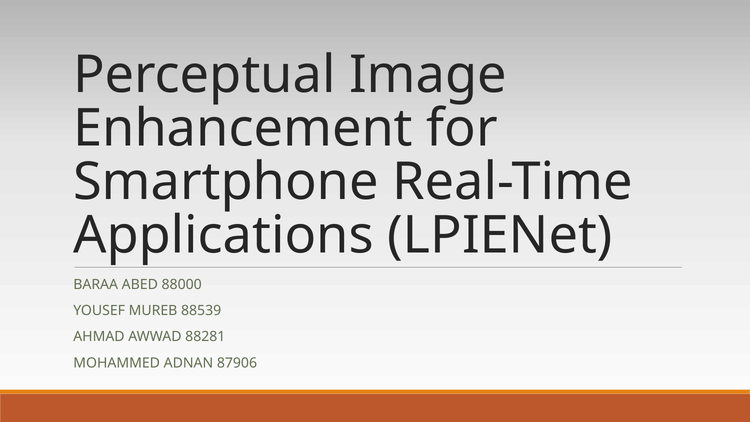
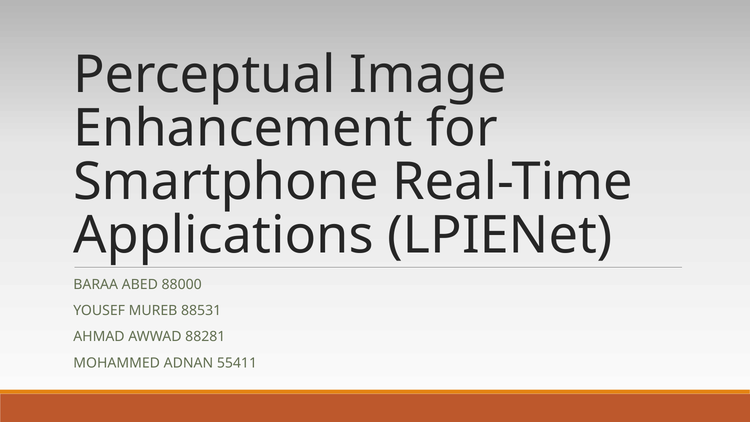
88539: 88539 -> 88531 (201, 311)
87906: 87906 -> 55411 (237, 363)
